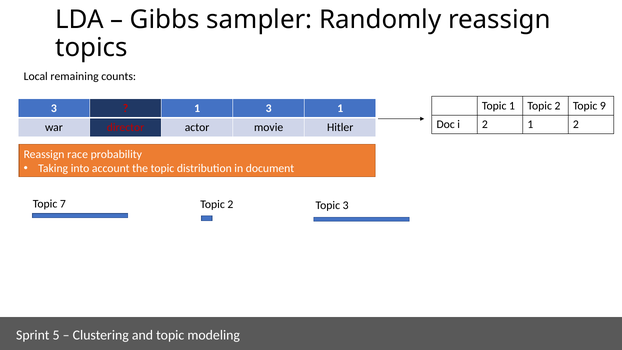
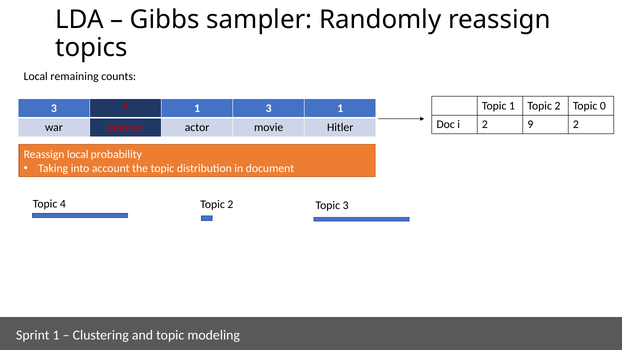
9: 9 -> 0 (603, 106)
2 1: 1 -> 9 (530, 125)
Reassign race: race -> local (78, 154)
7: 7 -> 4 (63, 204)
Sprint 5: 5 -> 1 (56, 335)
